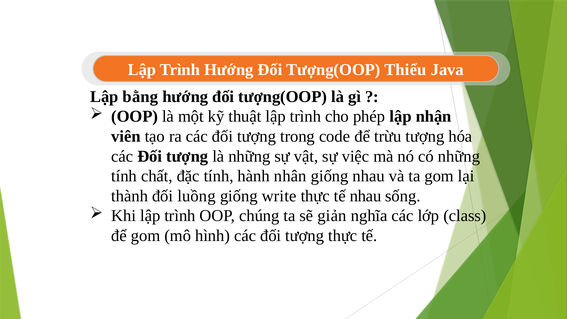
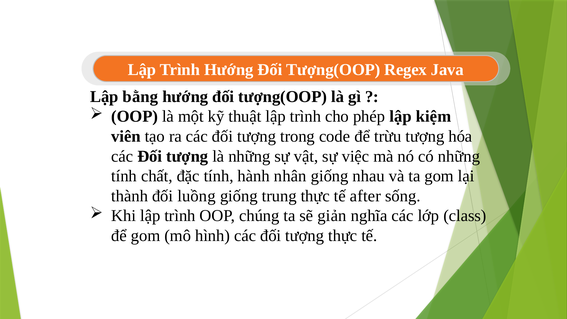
Thiểu: Thiểu -> Regex (406, 70)
nhận: nhận -> kiệm (433, 116)
write: write -> trung (279, 196)
tế nhau: nhau -> after (365, 196)
